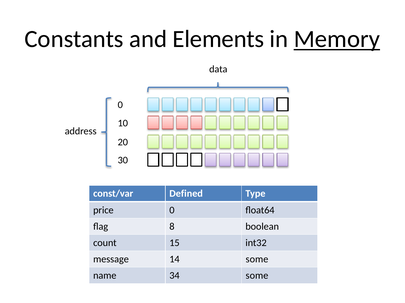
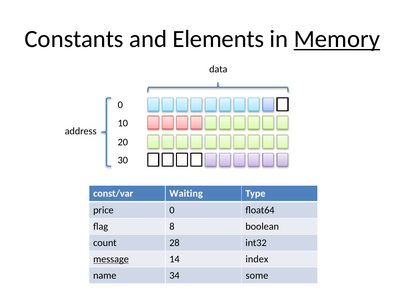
Defined: Defined -> Waiting (186, 194)
15: 15 -> 28 (174, 243)
message underline: none -> present (111, 260)
14 some: some -> index (257, 260)
